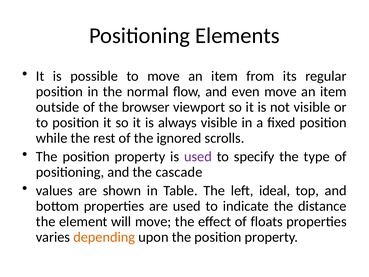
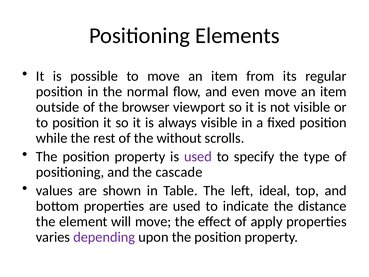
ignored: ignored -> without (179, 138)
floats: floats -> apply (267, 221)
depending colour: orange -> purple (104, 237)
